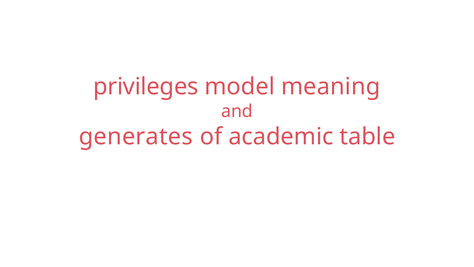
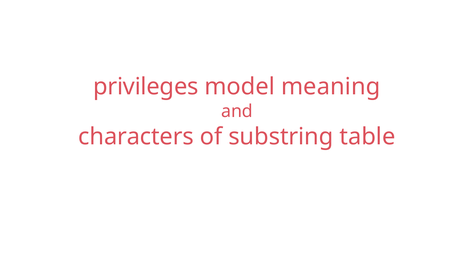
generates: generates -> characters (136, 136)
academic: academic -> substring (281, 136)
